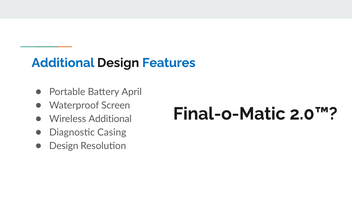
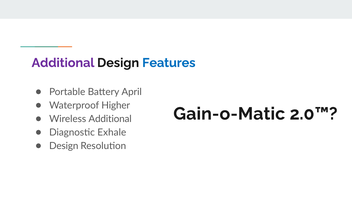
Additional colour: blue -> purple (63, 63)
Screen: Screen -> Higher (116, 105)
Final-o-Matic: Final-o-Matic -> Gain-o-Matic (229, 114)
Casing: Casing -> Exhale (112, 132)
